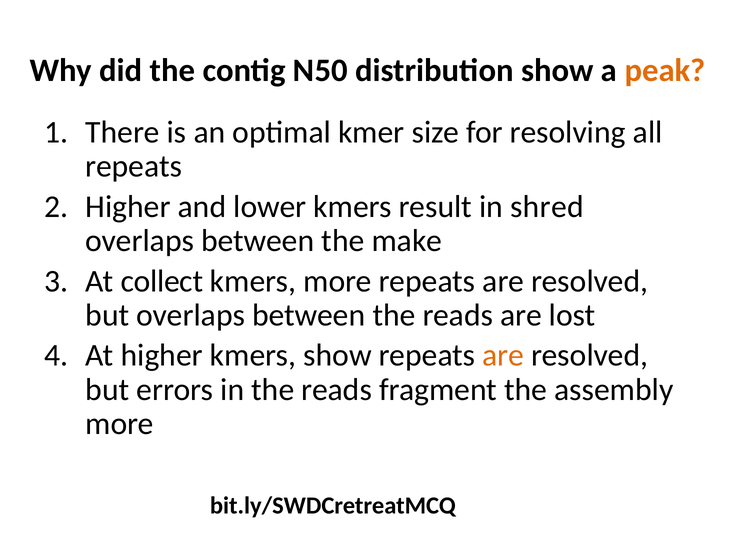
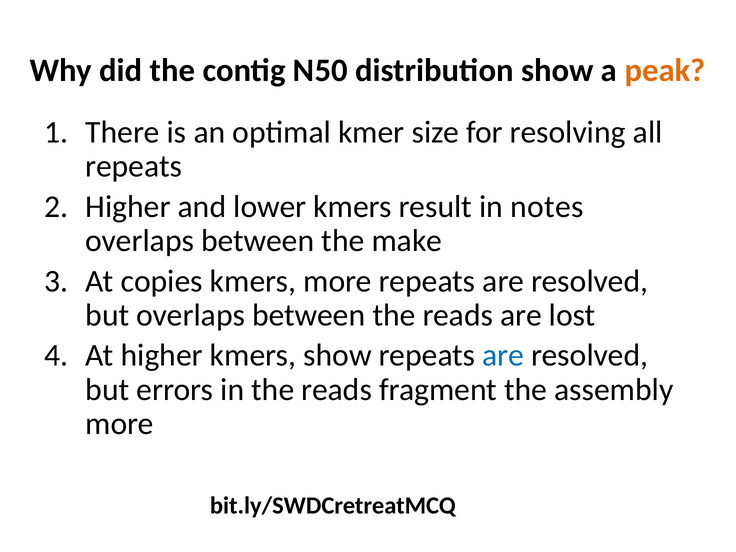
shred: shred -> notes (547, 207)
collect: collect -> copies (162, 281)
are colour: orange -> blue (503, 355)
